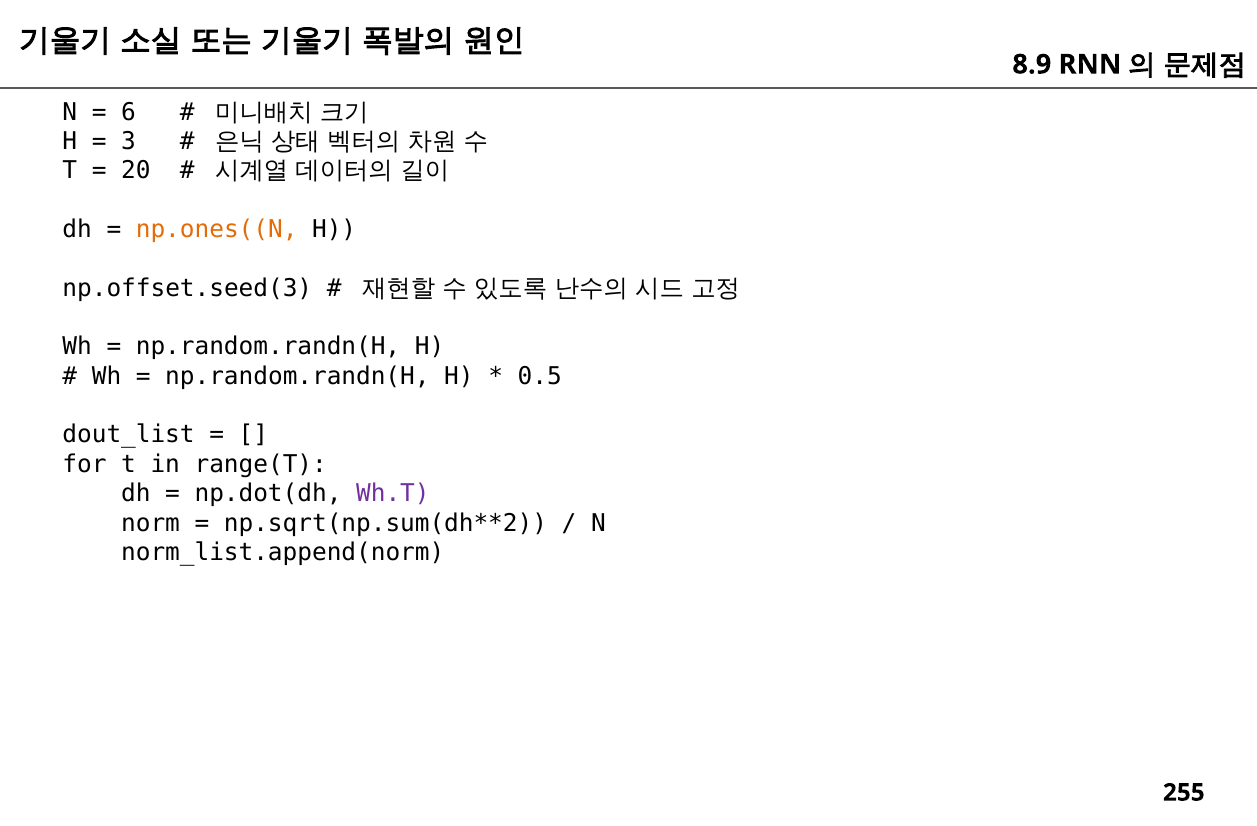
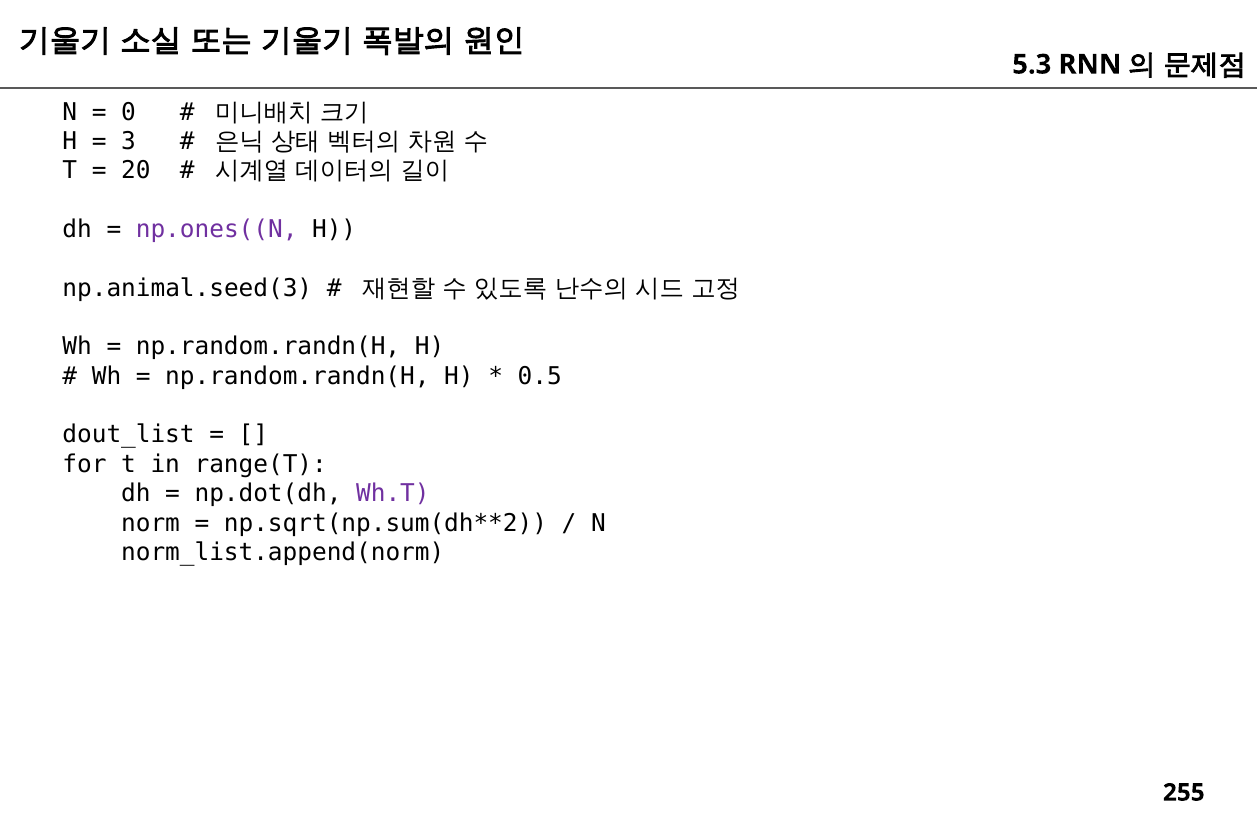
8.9: 8.9 -> 5.3 (1032, 64)
6: 6 -> 0 (129, 112)
np.ones((N colour: orange -> purple (217, 229)
np.offset.seed(3: np.offset.seed(3 -> np.animal.seed(3 (187, 288)
